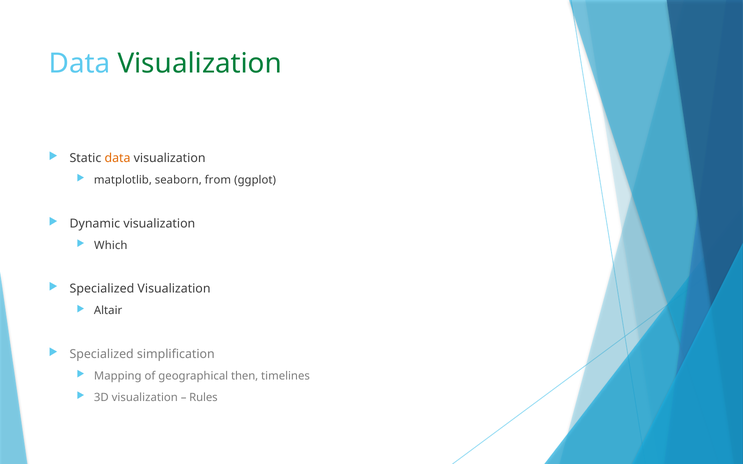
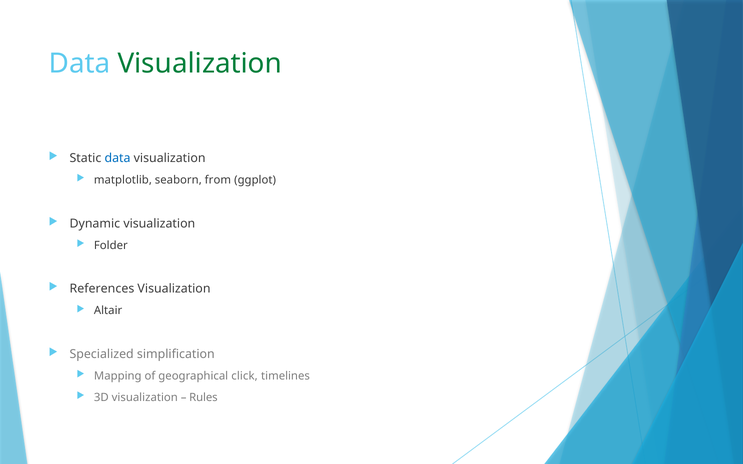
data colour: orange -> blue (118, 158)
Which: Which -> Folder (111, 246)
Specialized: Specialized -> References (102, 289)
then: then -> click (245, 376)
